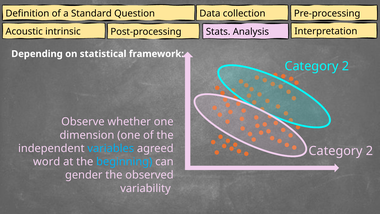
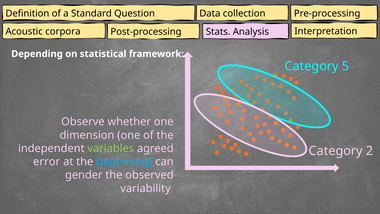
intrinsic: intrinsic -> corpora (63, 31)
2: 2 -> 5 (346, 66)
variables colour: light blue -> light green (111, 148)
word: word -> error (47, 162)
